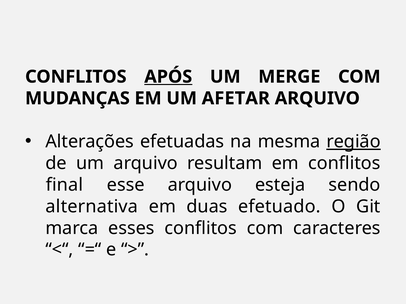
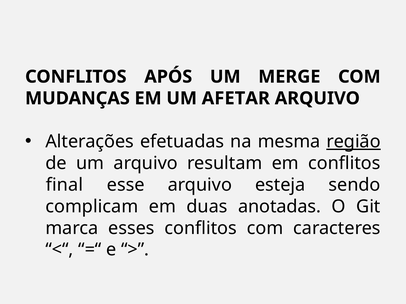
APÓS underline: present -> none (168, 77)
alternativa: alternativa -> complicam (92, 207)
efetuado: efetuado -> anotadas (280, 207)
